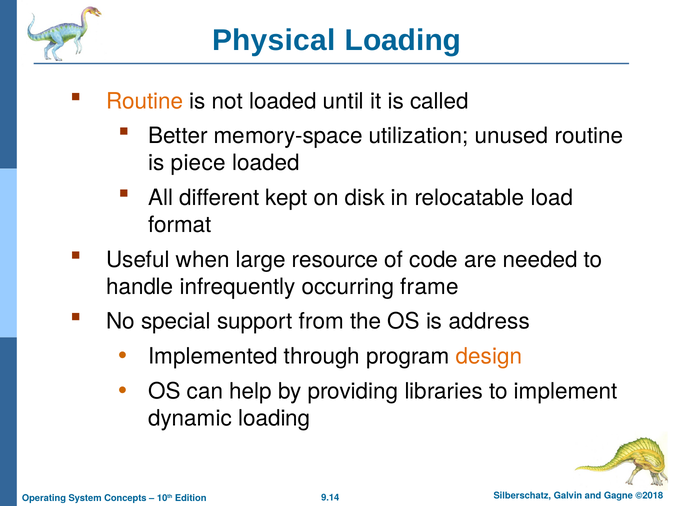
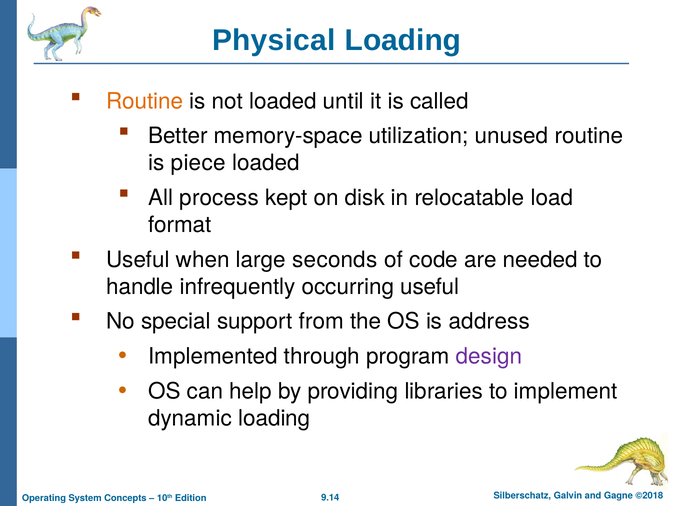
different: different -> process (219, 198)
resource: resource -> seconds (335, 259)
occurring frame: frame -> useful (430, 286)
design colour: orange -> purple (489, 356)
